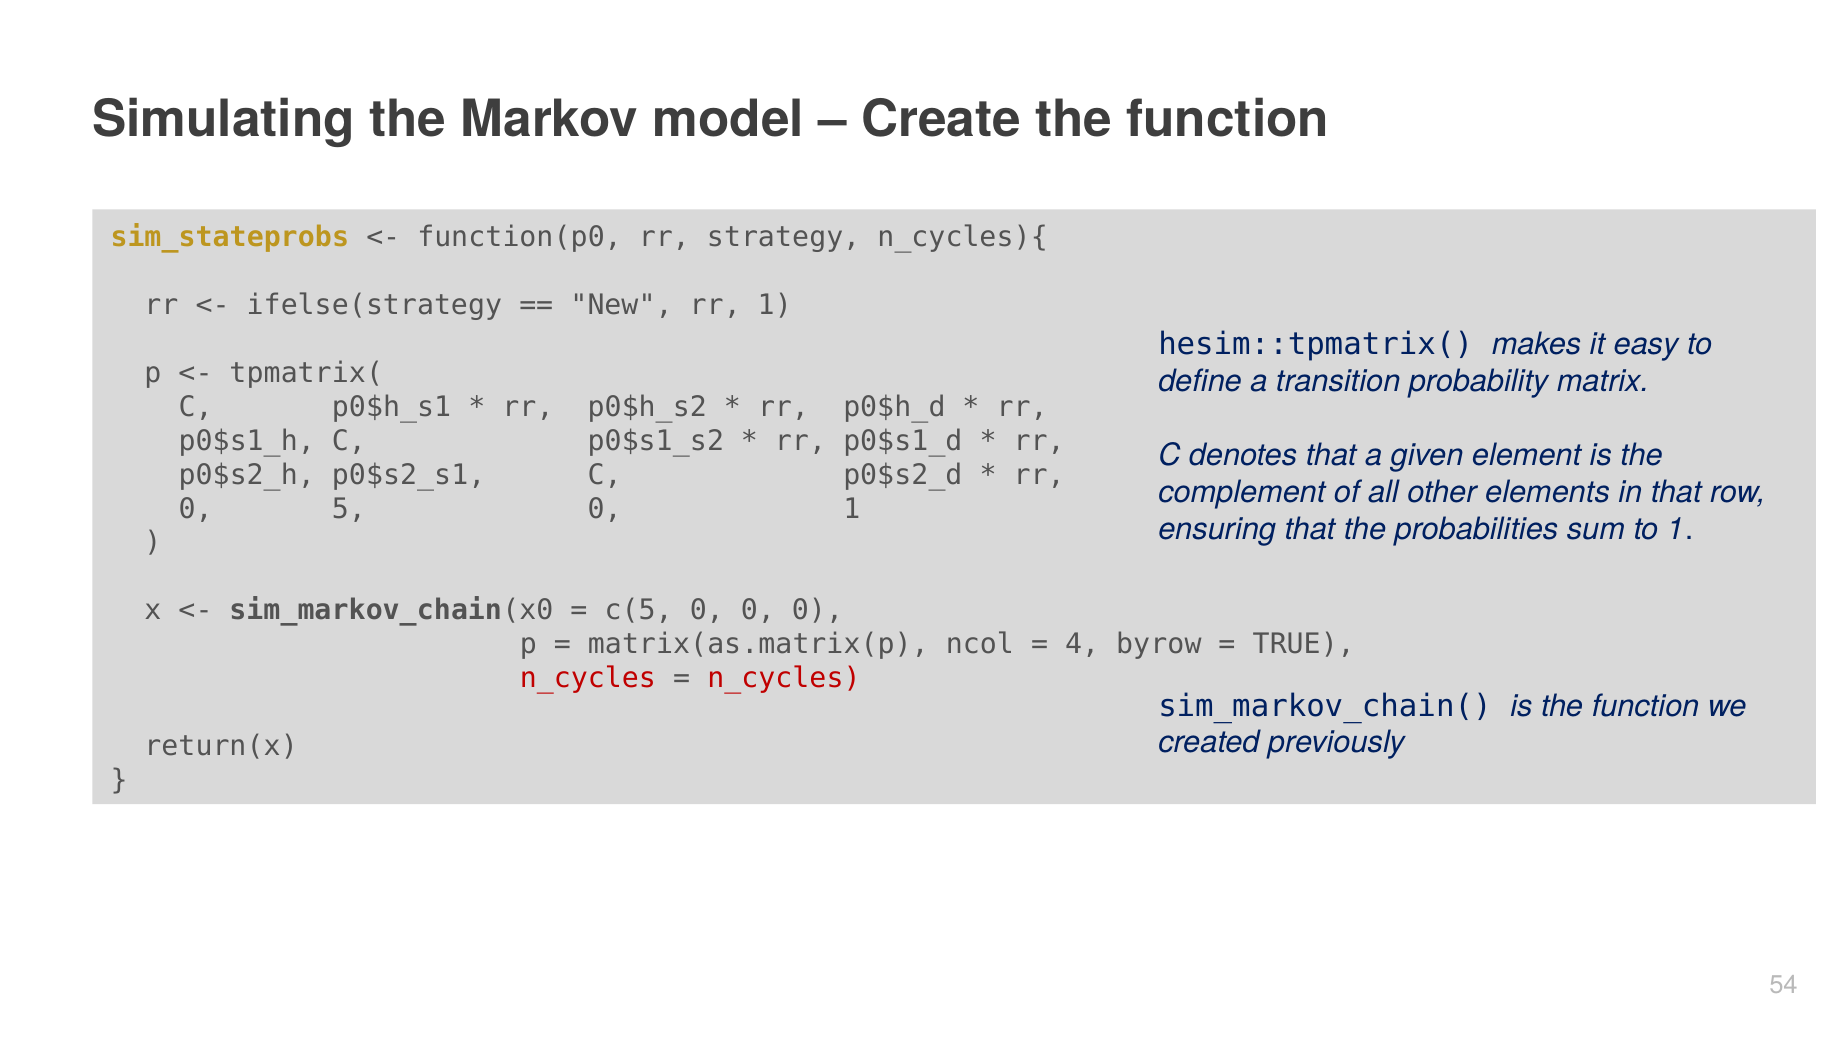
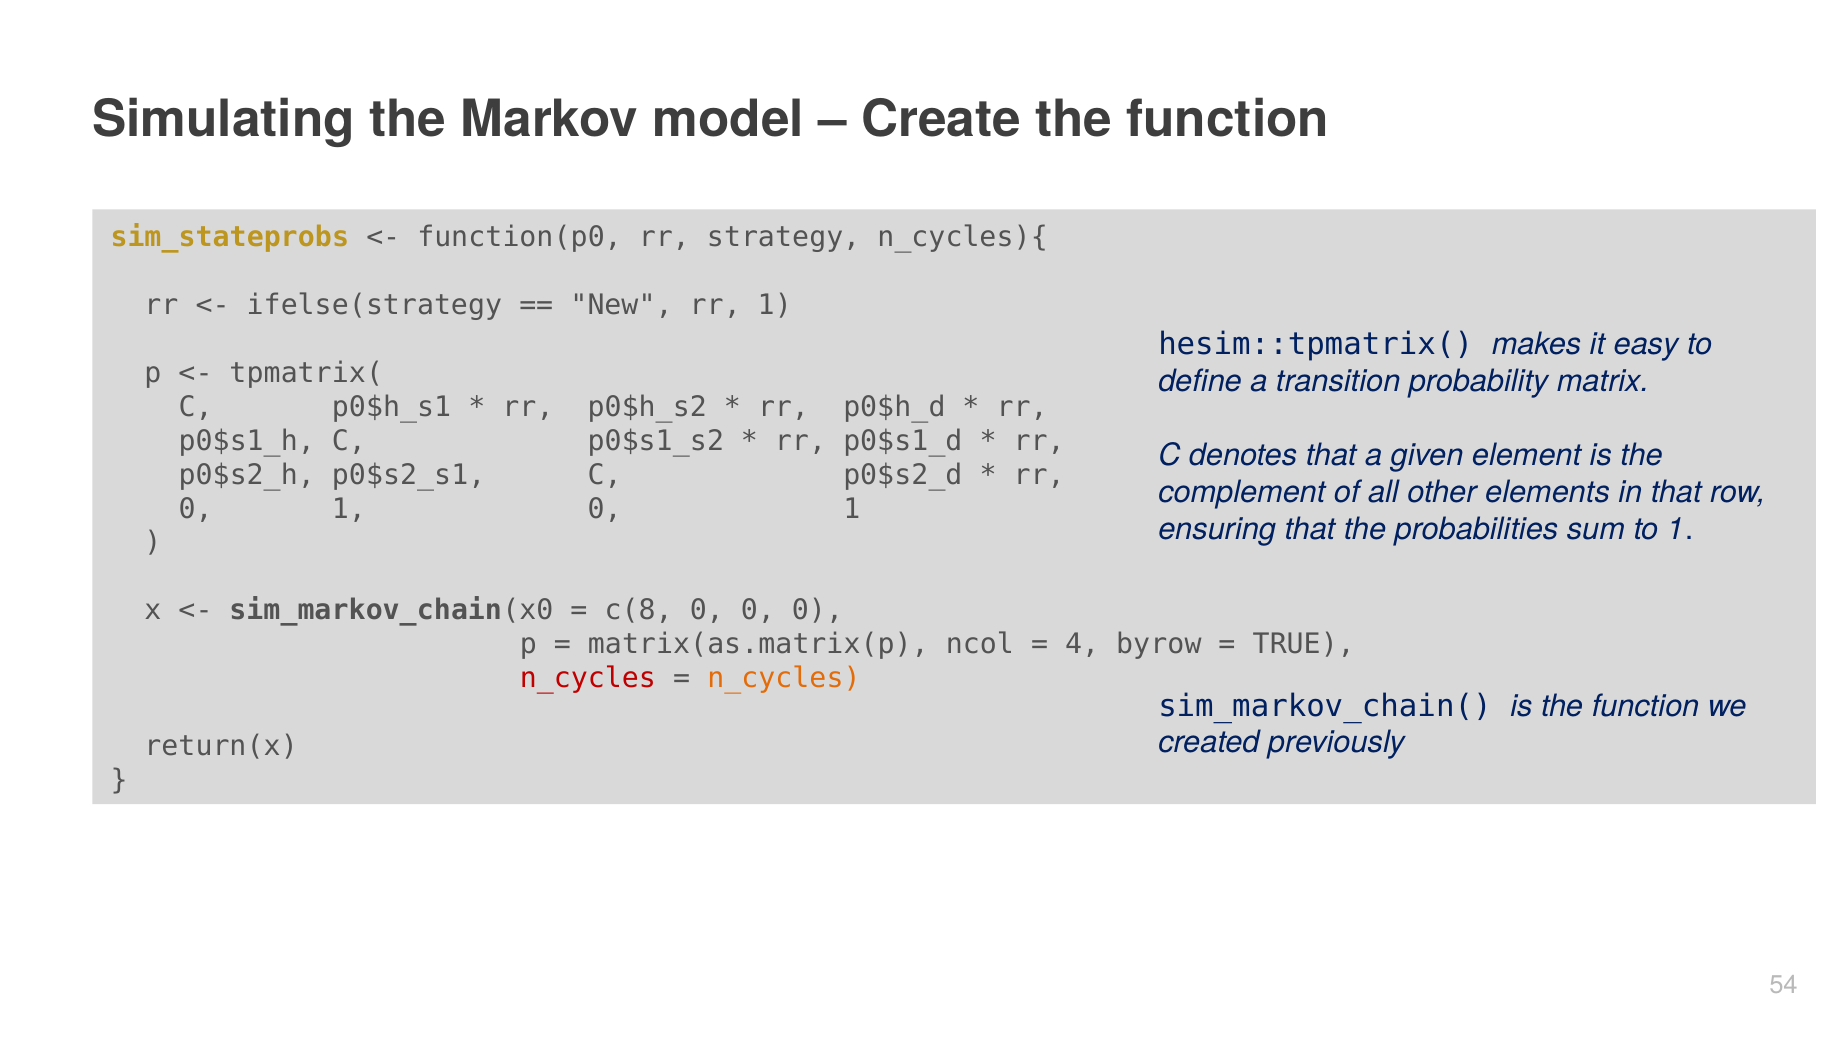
5: 5 -> 1 (349, 508)
c(5: c(5 -> c(8 (639, 610)
n_cycles colour: red -> orange (784, 678)
